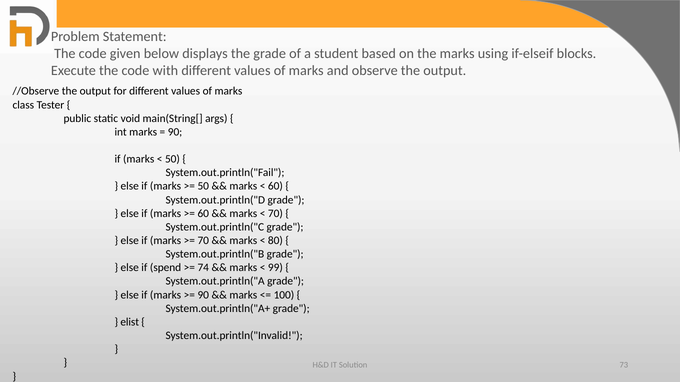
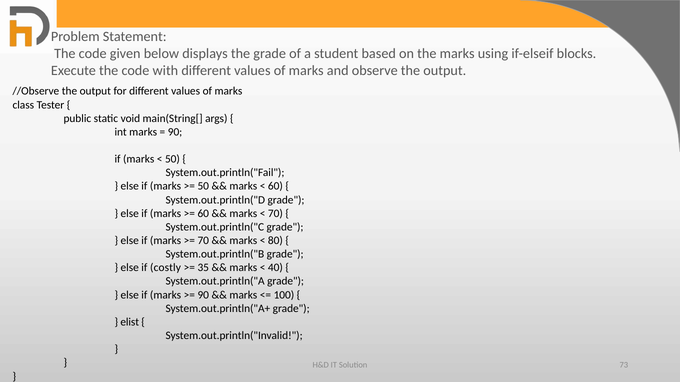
spend: spend -> costly (166, 268)
74: 74 -> 35 (203, 268)
99: 99 -> 40 (275, 268)
